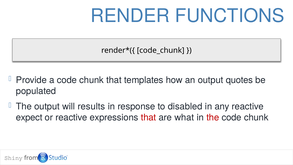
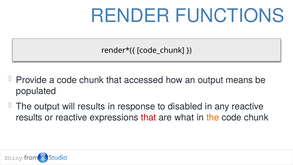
templates: templates -> accessed (144, 80)
quotes: quotes -> means (239, 80)
expect: expect -> results (29, 117)
the colour: red -> orange (213, 117)
